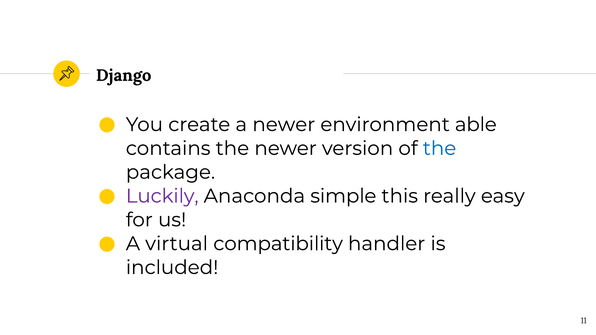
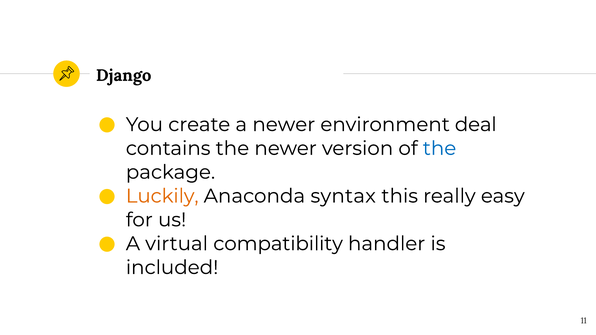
able: able -> deal (476, 125)
Luckily colour: purple -> orange (162, 196)
simple: simple -> syntax (343, 196)
